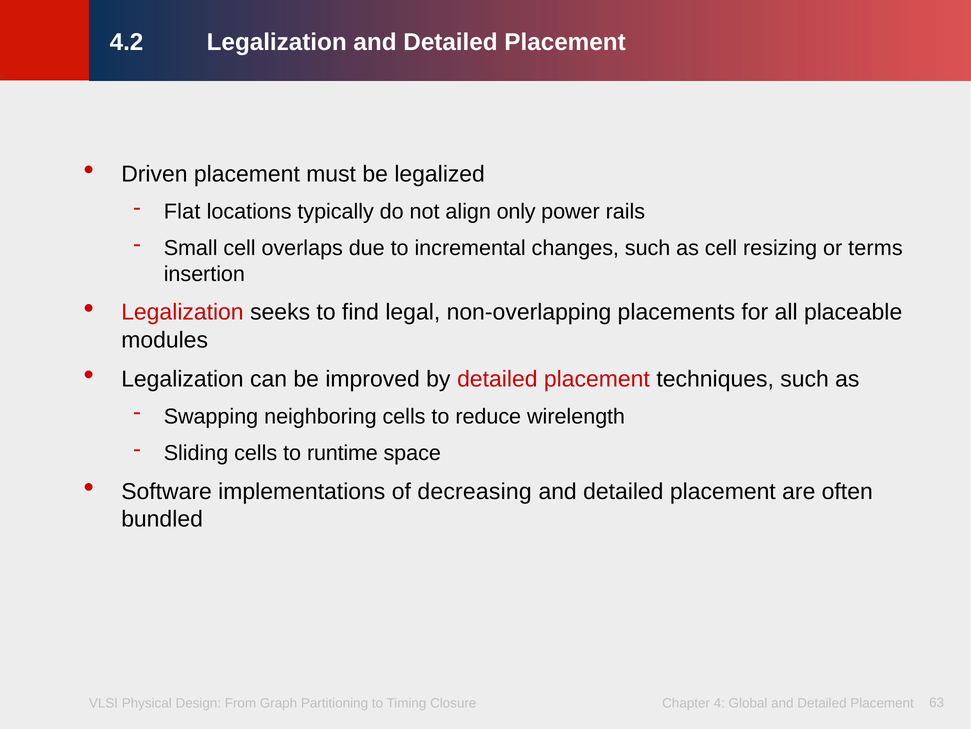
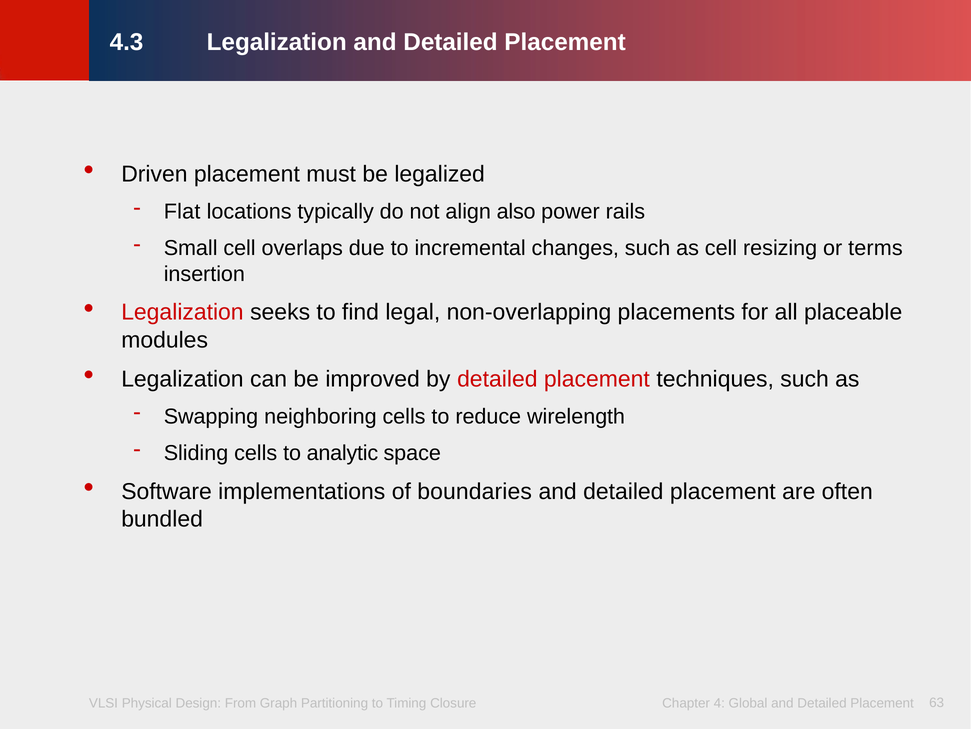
4.2: 4.2 -> 4.3 (126, 42)
only: only -> also (516, 211)
runtime: runtime -> analytic (342, 453)
decreasing: decreasing -> boundaries (475, 491)
